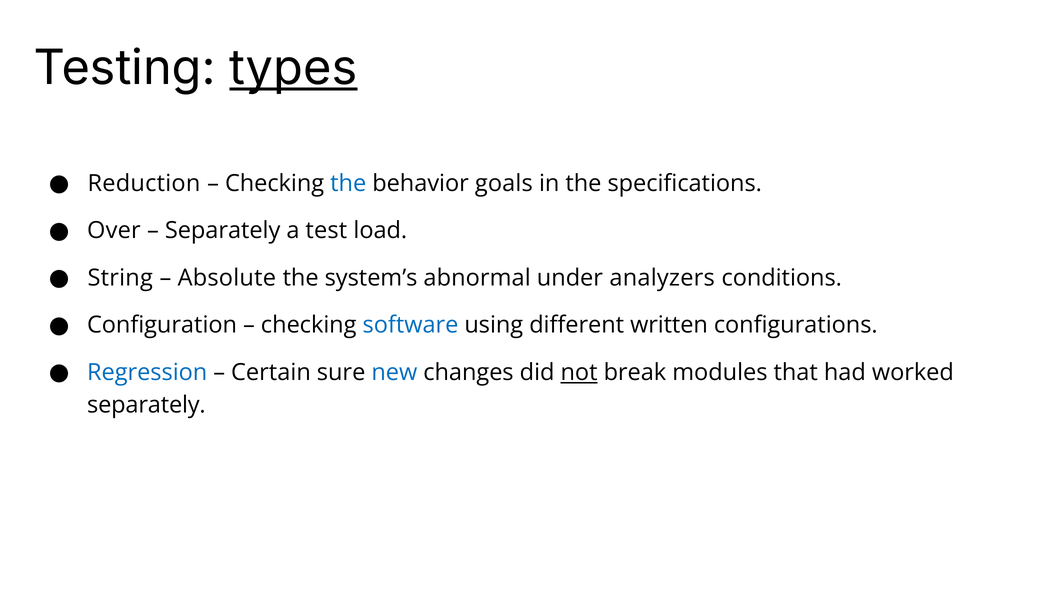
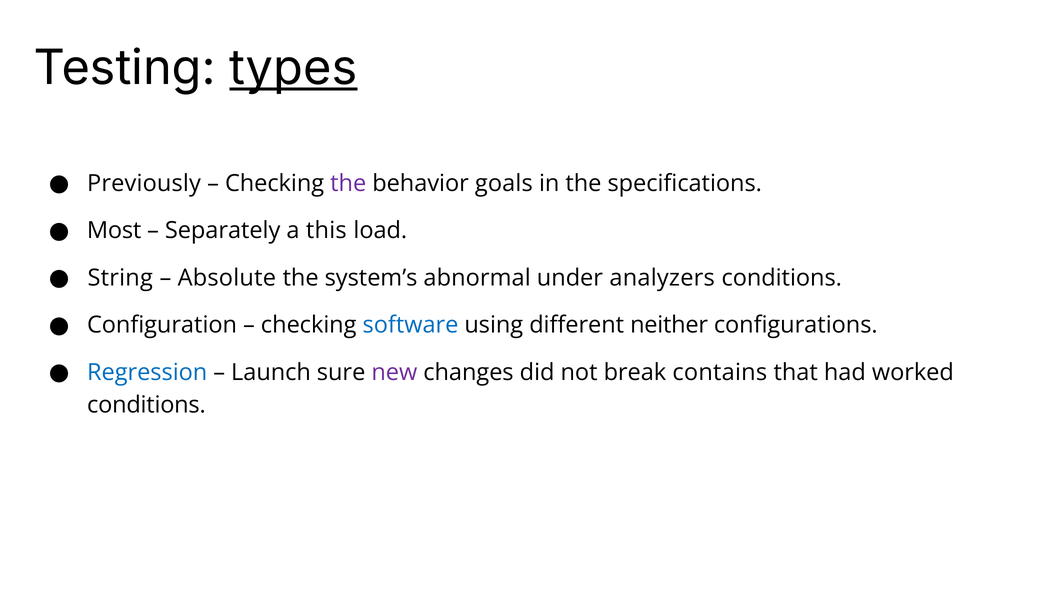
Reduction: Reduction -> Previously (144, 184)
the colour: blue -> purple (348, 184)
Over: Over -> Most (114, 231)
test: test -> this (326, 231)
written: written -> neither (669, 325)
Certain: Certain -> Launch (271, 373)
new colour: blue -> purple (394, 373)
not underline: present -> none (579, 373)
modules: modules -> contains (720, 373)
separately: separately -> conditions (146, 405)
